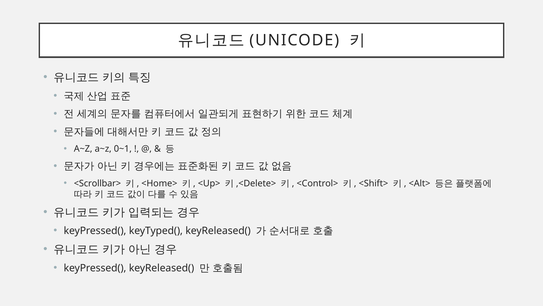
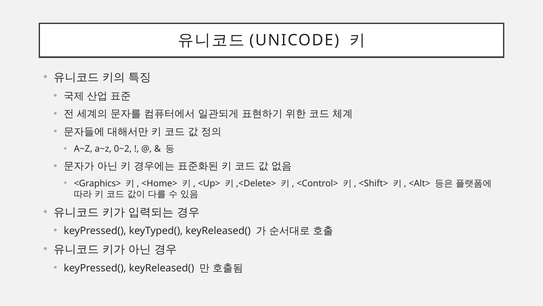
0~1: 0~1 -> 0~2 (123, 149)
<Scrollbar>: <Scrollbar> -> <Graphics> (97, 183)
